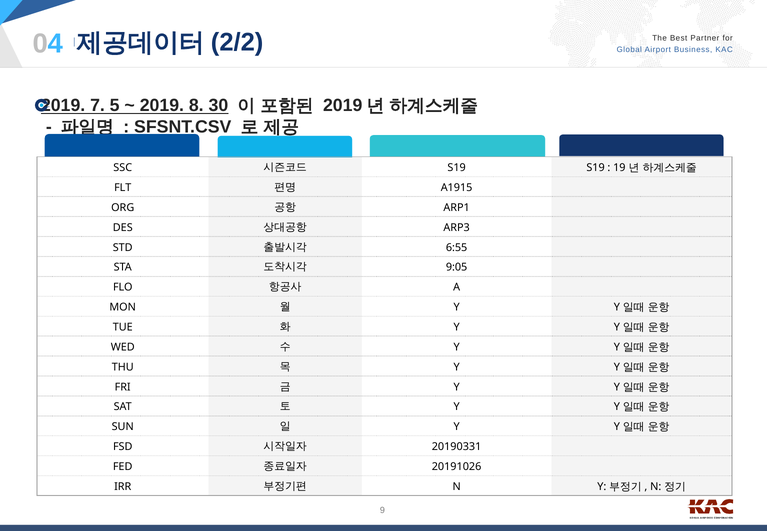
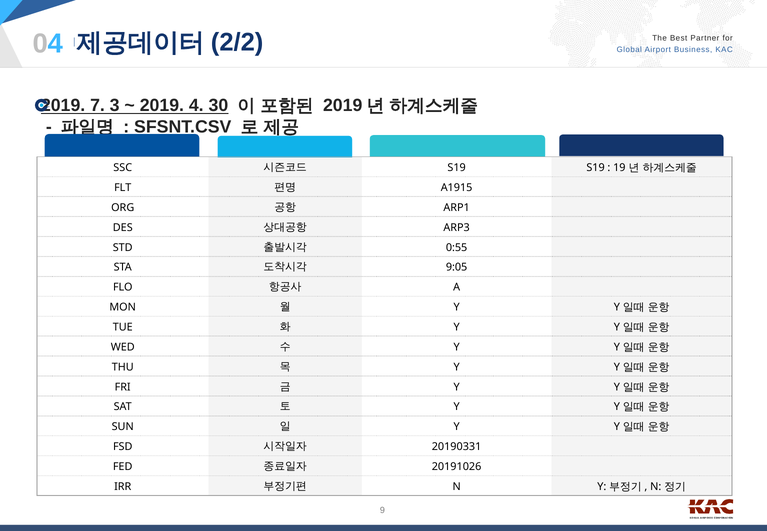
5: 5 -> 3 (115, 105)
8: 8 -> 4 (196, 105)
6:55: 6:55 -> 0:55 (457, 247)
